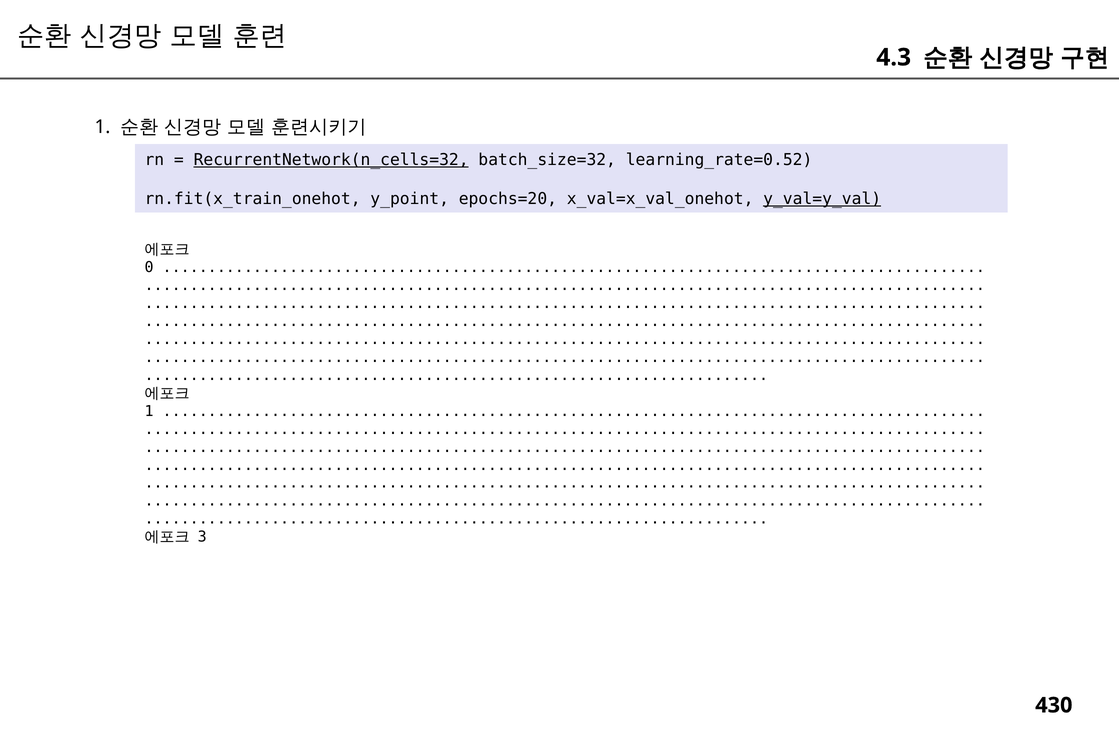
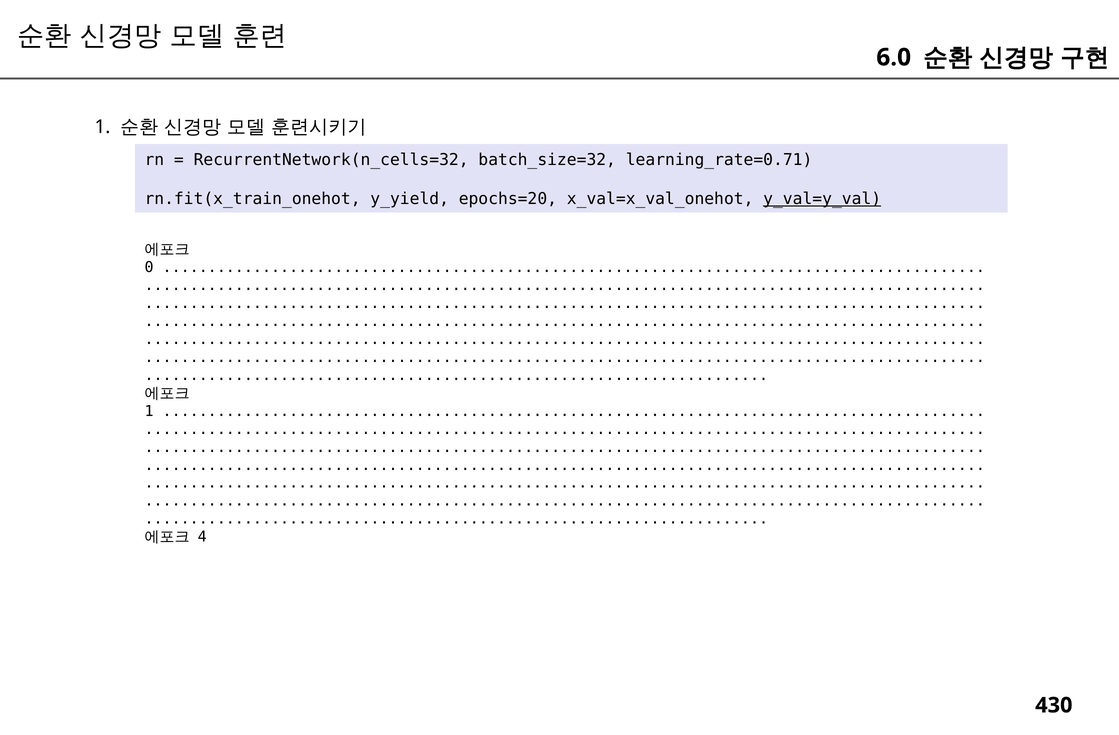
4.3: 4.3 -> 6.0 (894, 57)
RecurrentNetwork(n_cells=32 underline: present -> none (331, 160)
learning_rate=0.52: learning_rate=0.52 -> learning_rate=0.71 (719, 160)
y_point: y_point -> y_yield (410, 199)
3: 3 -> 4 (202, 537)
